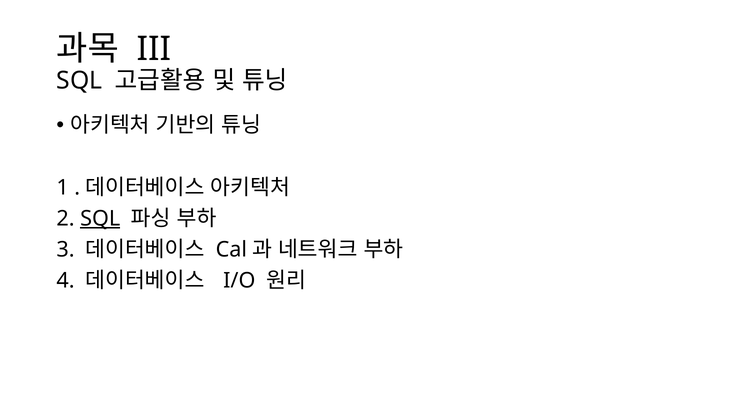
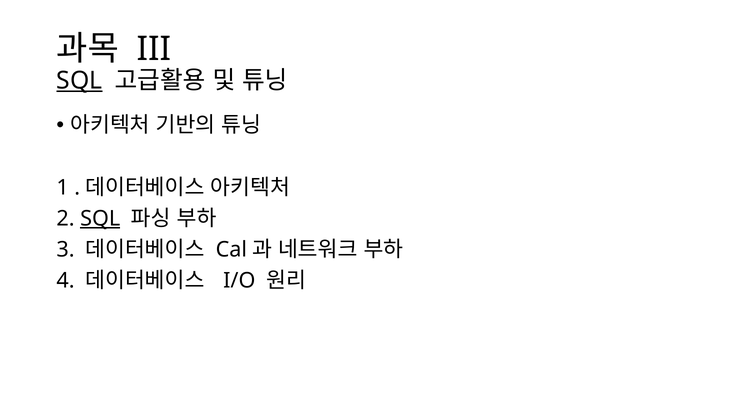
SQL underline: none -> present (79, 81)
